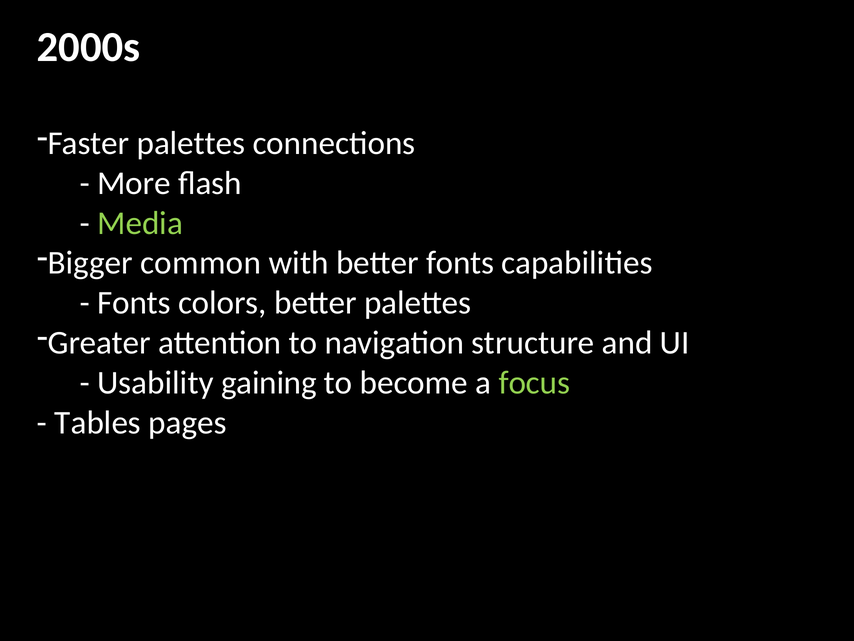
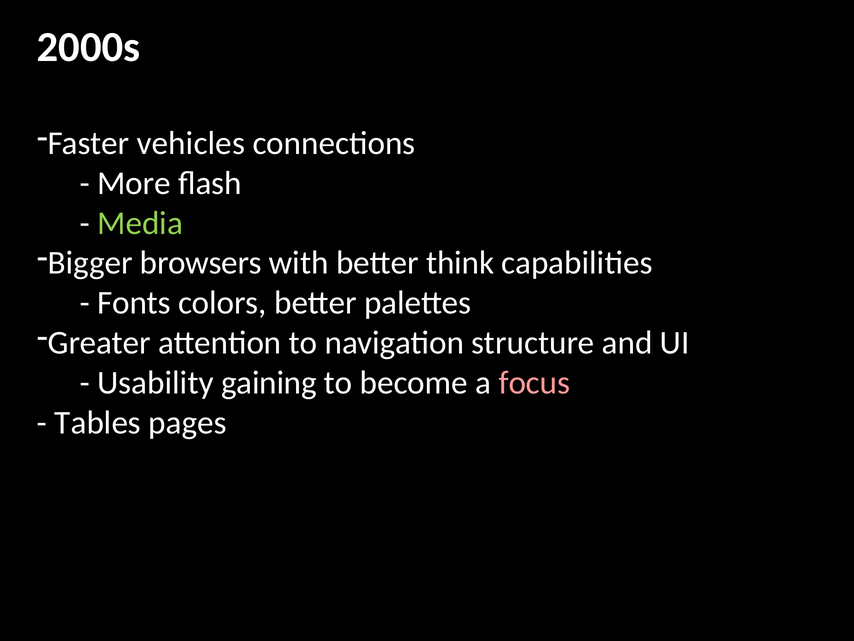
Faster palettes: palettes -> vehicles (191, 143)
common: common -> browsers (201, 263)
better fonts: fonts -> think (460, 263)
focus colour: light green -> pink (534, 382)
